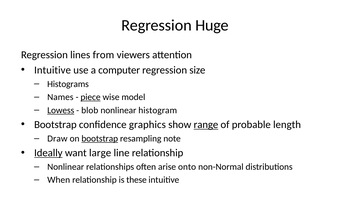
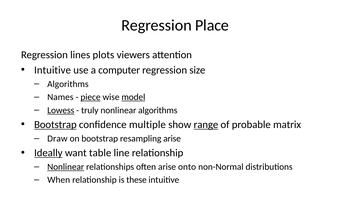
Huge: Huge -> Place (212, 25)
from: from -> plots (103, 55)
Histograms: Histograms -> Algorithms (68, 84)
model underline: none -> present (133, 97)
blob: blob -> truly (90, 110)
nonlinear histogram: histogram -> algorithms (158, 110)
Bootstrap underline: none -> present (55, 125)
graphics: graphics -> multiple (147, 125)
length: length -> matrix (287, 125)
bootstrap underline: present -> none (100, 138)
resampling note: note -> arise (172, 138)
large: large -> table (100, 153)
Nonlinear underline: none -> present (66, 167)
